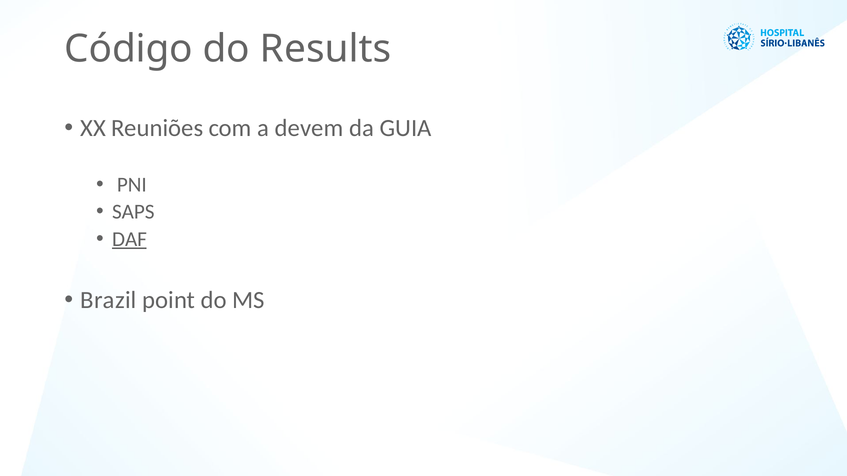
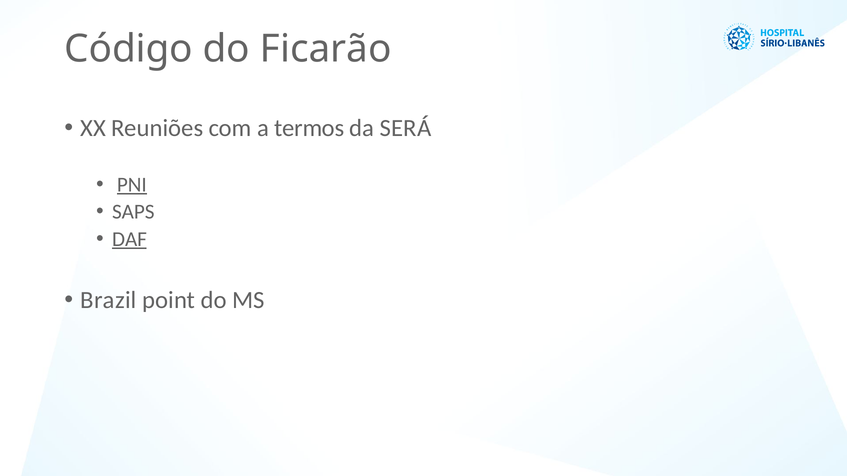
Results: Results -> Ficarão (326, 49)
devem: devem -> termos (309, 128)
GUIA: GUIA -> SERÁ (405, 128)
PNI underline: none -> present (132, 185)
